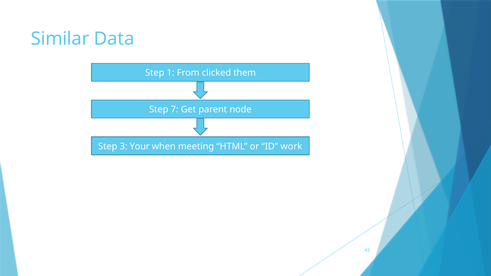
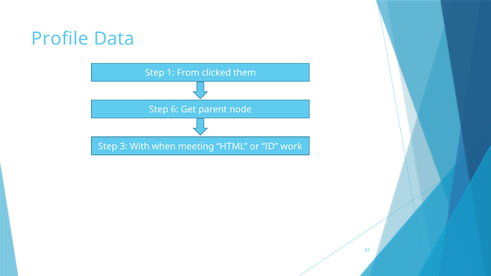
Similar: Similar -> Profile (60, 39)
7: 7 -> 6 (175, 110)
Your: Your -> With (140, 147)
